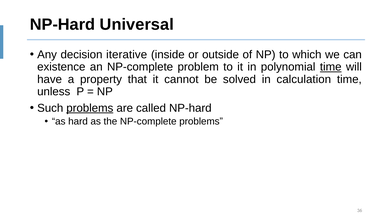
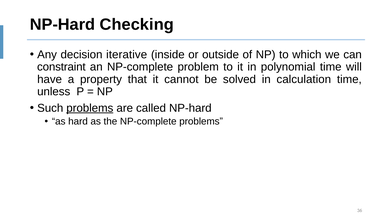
Universal: Universal -> Checking (137, 24)
existence: existence -> constraint (61, 67)
time underline: present -> none (331, 67)
